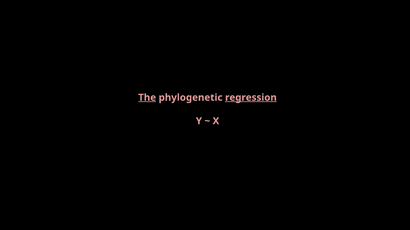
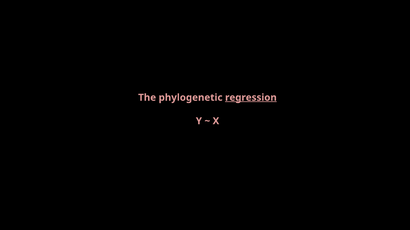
The underline: present -> none (147, 98)
